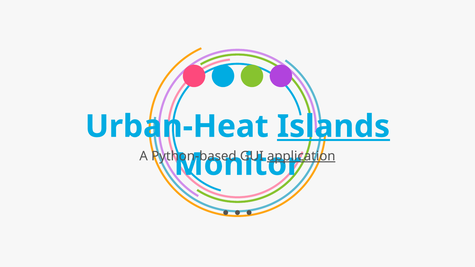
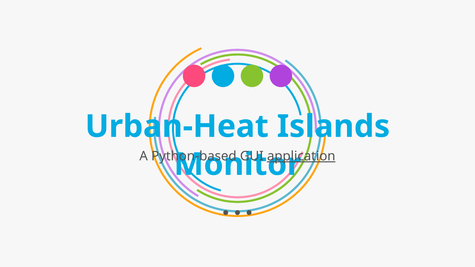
Islands underline: present -> none (333, 127)
